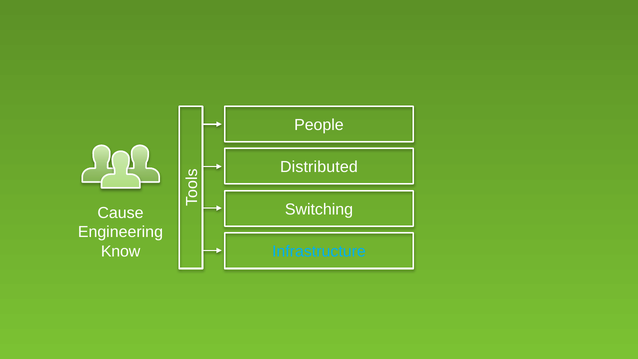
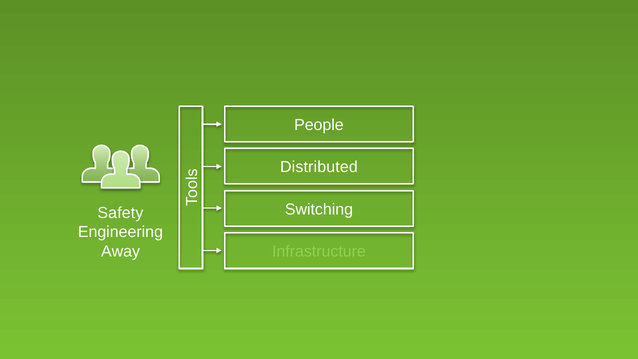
Cause: Cause -> Safety (120, 213)
Know: Know -> Away (121, 251)
Infrastructure colour: light blue -> light green (319, 252)
